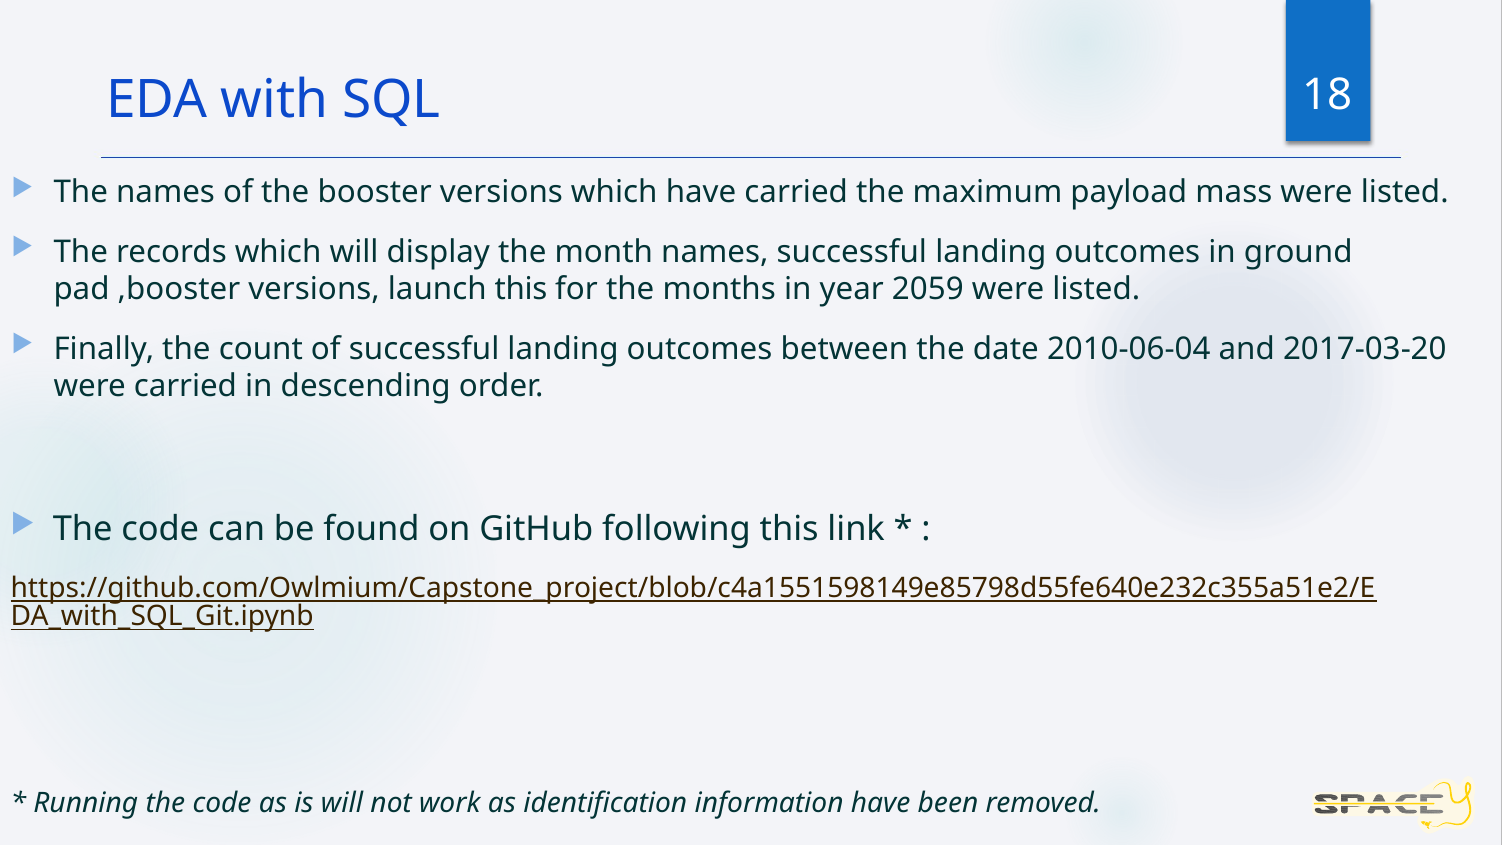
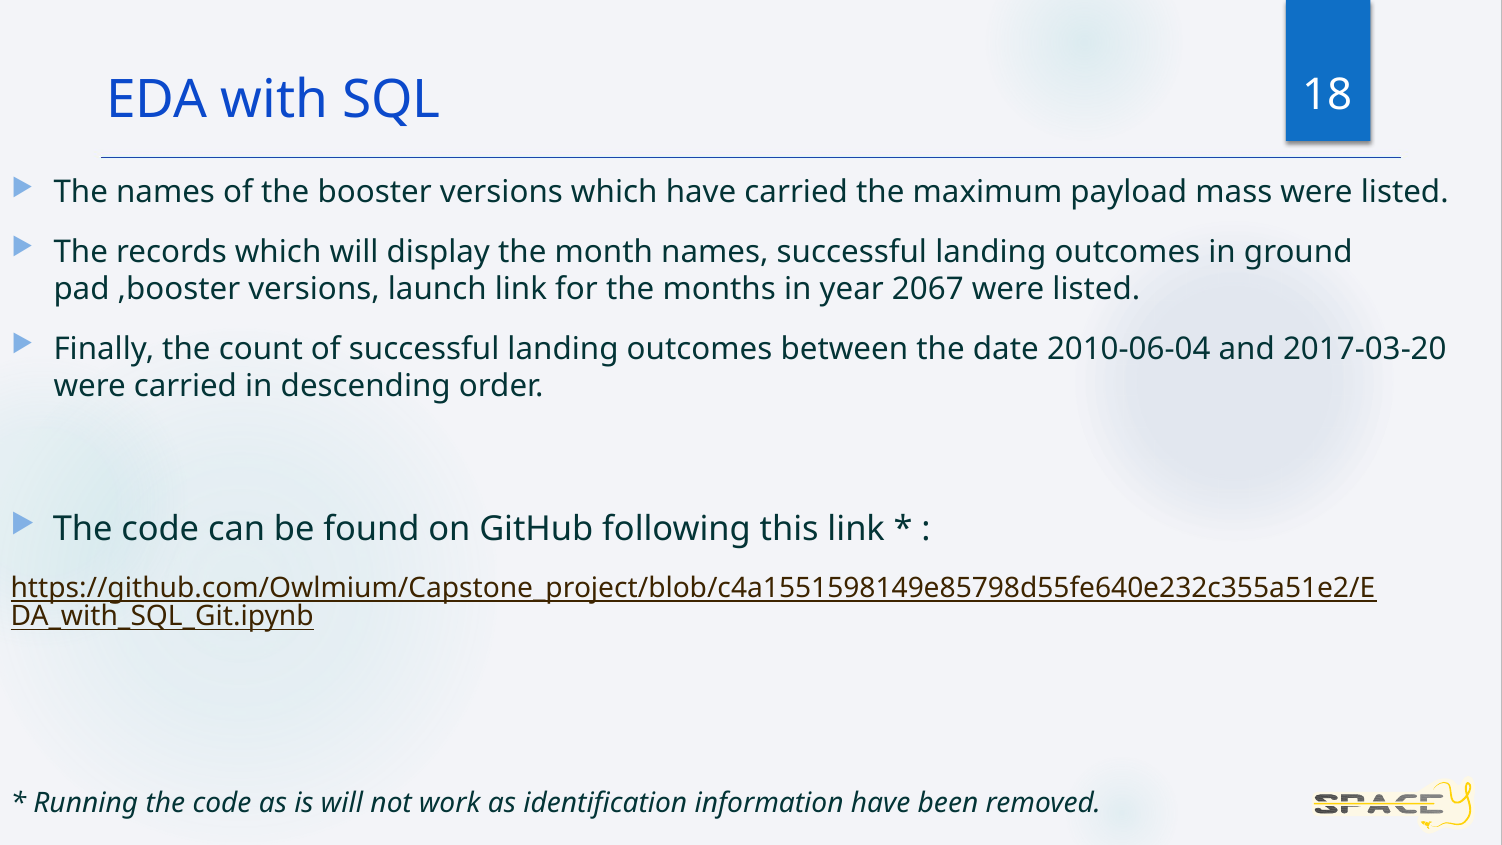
launch this: this -> link (521, 290)
2059: 2059 -> 2067 (928, 290)
